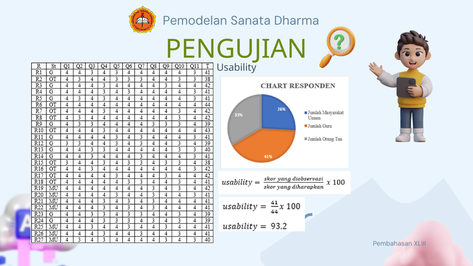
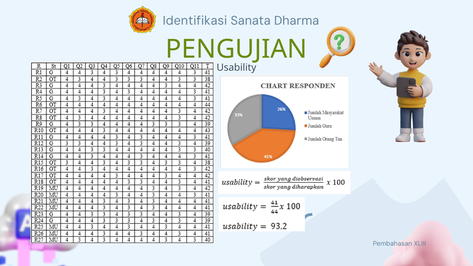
Pemodelan: Pemodelan -> Identifikasi (195, 21)
